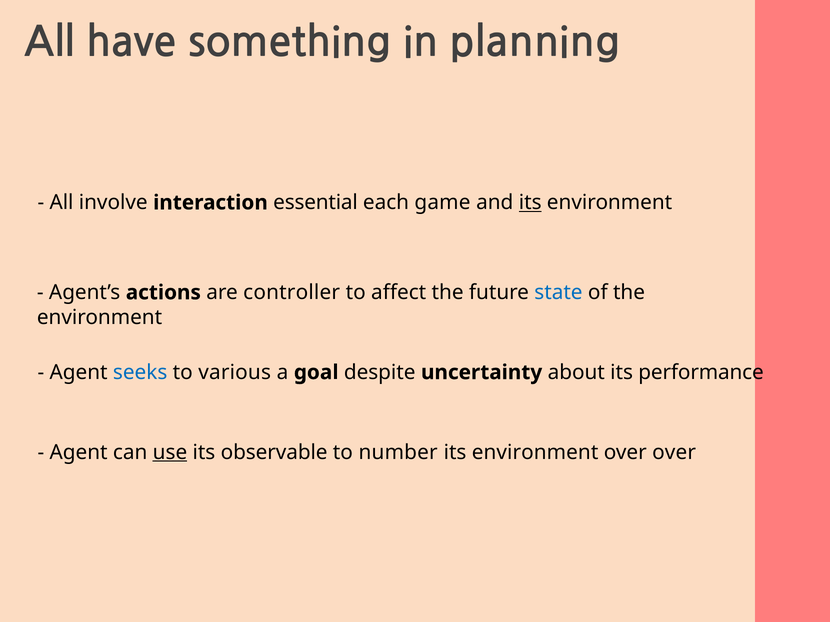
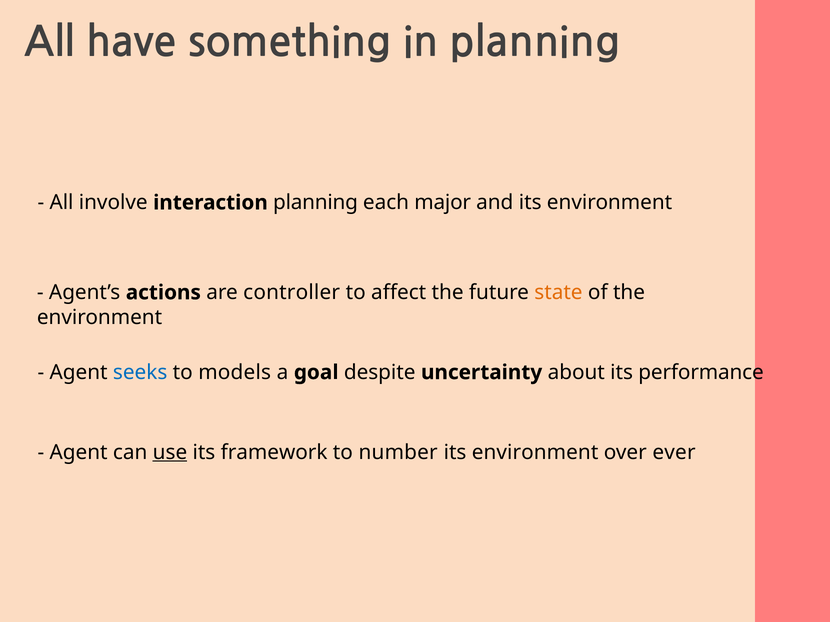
interaction essential: essential -> planning (316, 203)
game: game -> major (443, 203)
its underline: present -> none (530, 203)
state colour: blue -> orange (558, 293)
various: various -> models (235, 373)
observable: observable -> framework (274, 453)
over over: over -> ever (674, 453)
